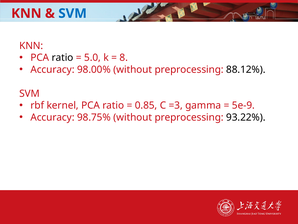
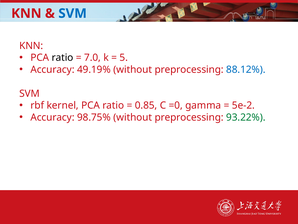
5.0: 5.0 -> 7.0 (93, 58)
8: 8 -> 5 (124, 58)
98.00%: 98.00% -> 49.19% (94, 69)
88.12% colour: black -> blue (246, 69)
=3: =3 -> =0 (176, 105)
5e-9: 5e-9 -> 5e-2 (243, 105)
93.22% colour: black -> green (246, 117)
